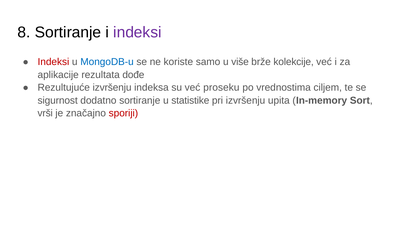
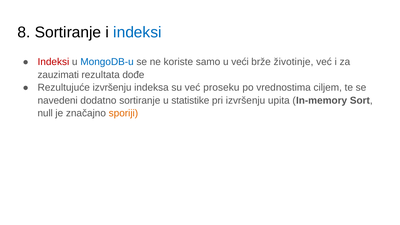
indeksi colour: purple -> blue (137, 32)
više: više -> veći (240, 62)
kolekcije: kolekcije -> životinje (293, 62)
aplikacije: aplikacije -> zauzimati (58, 75)
sigurnost: sigurnost -> navedeni (58, 100)
vrši: vrši -> null (45, 113)
sporiji colour: red -> orange (123, 113)
